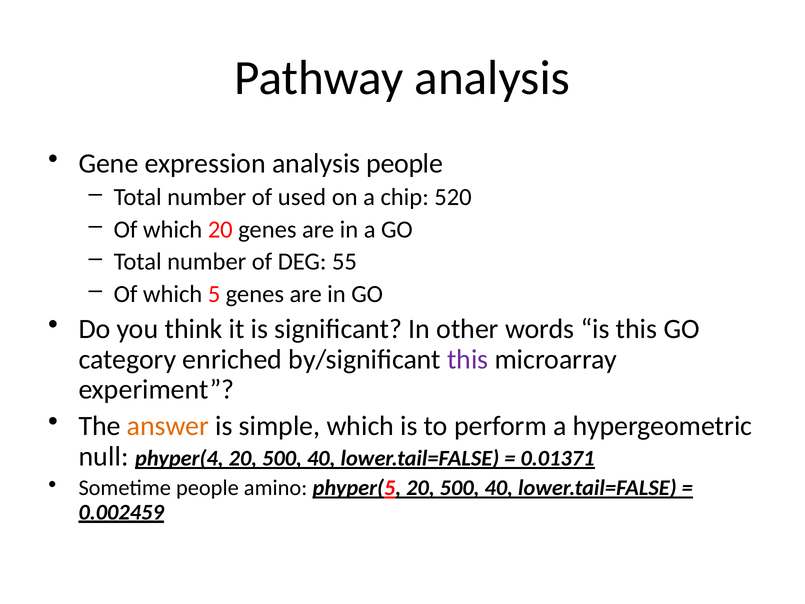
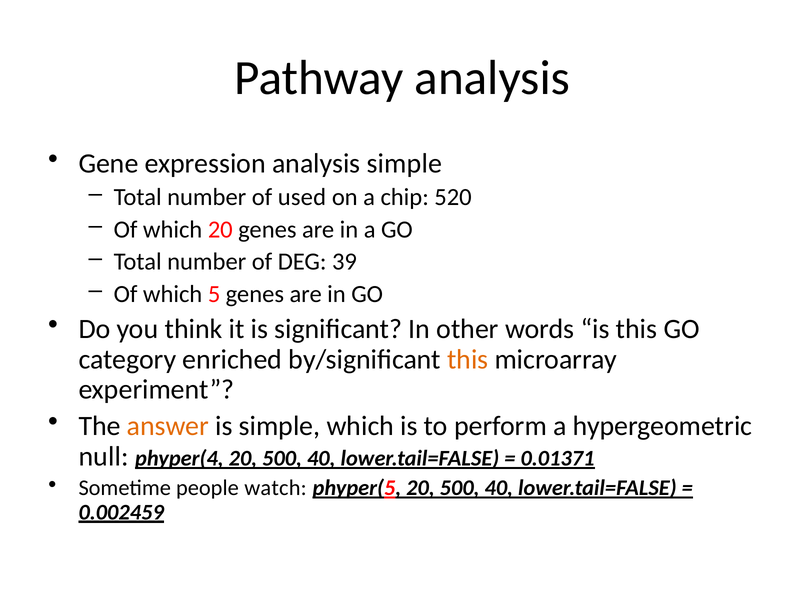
analysis people: people -> simple (404, 164)
55: 55 -> 39 (344, 262)
this colour: purple -> orange (468, 359)
amino: amino -> watch (275, 488)
